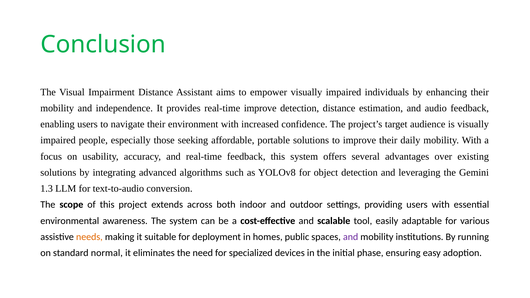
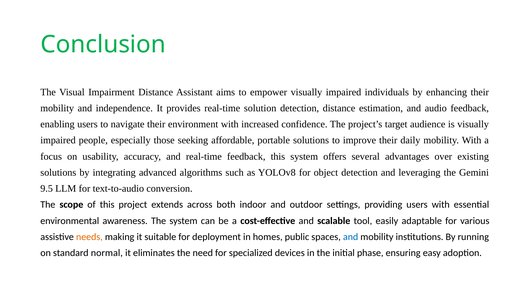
real-time improve: improve -> solution (260, 108)
1.3: 1.3 -> 9.5 (47, 189)
and colour: purple -> blue (351, 237)
